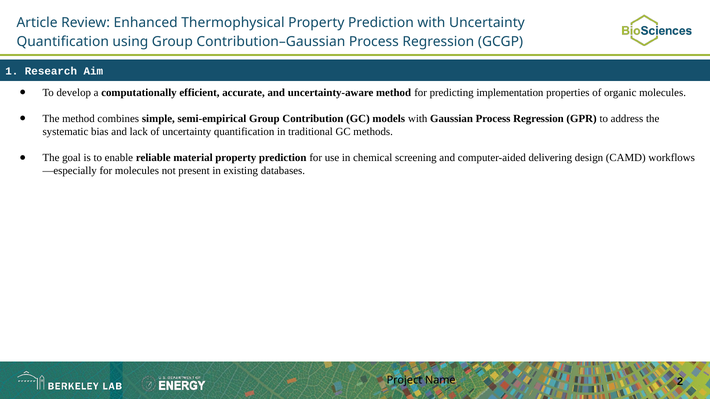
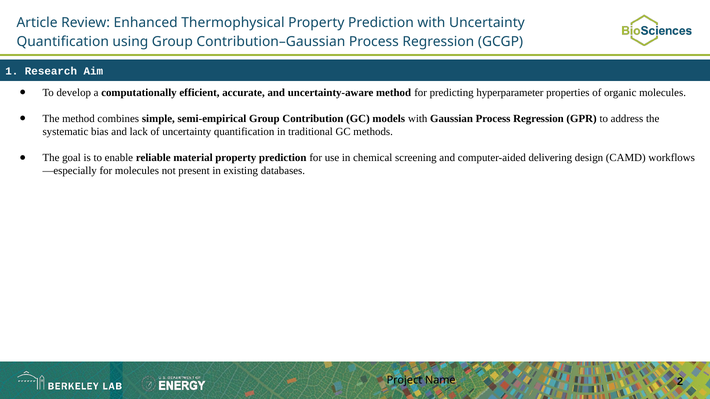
implementation: implementation -> hyperparameter (510, 93)
